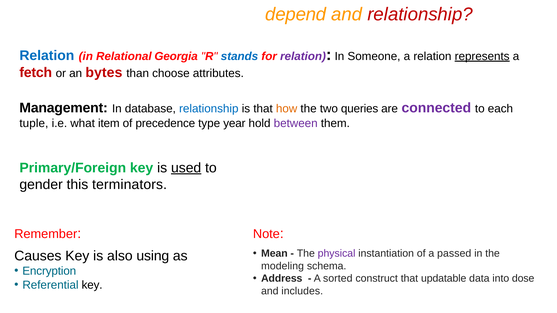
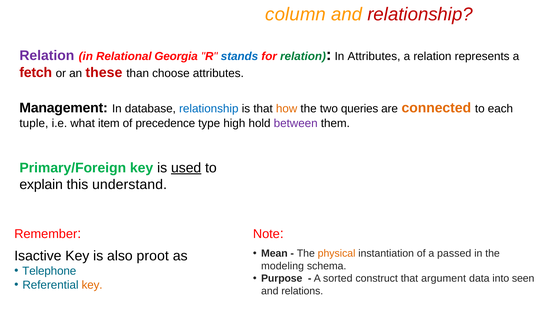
depend: depend -> column (296, 14)
Relation colour: blue -> purple (47, 55)
relation colour: purple -> green (303, 56)
In Someone: Someone -> Attributes (374, 56)
represents underline: present -> none (482, 56)
bytes: bytes -> these (104, 73)
connected colour: purple -> orange (436, 108)
year: year -> high (234, 123)
gender: gender -> explain (41, 185)
terminators: terminators -> understand (130, 185)
physical colour: purple -> orange (337, 254)
Causes: Causes -> Isactive (38, 256)
using: using -> proot (153, 256)
Encryption: Encryption -> Telephone (49, 271)
Address: Address -> Purpose (282, 279)
updatable: updatable -> argument (444, 279)
dose: dose -> seen (523, 279)
key colour: black -> orange (92, 285)
includes: includes -> relations (302, 291)
